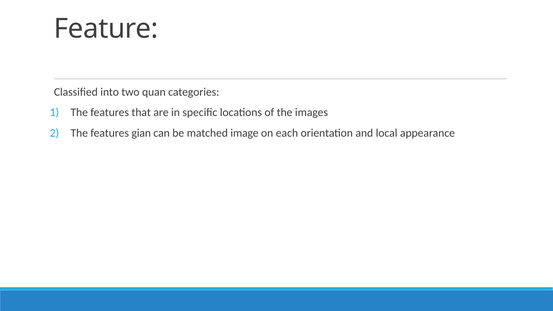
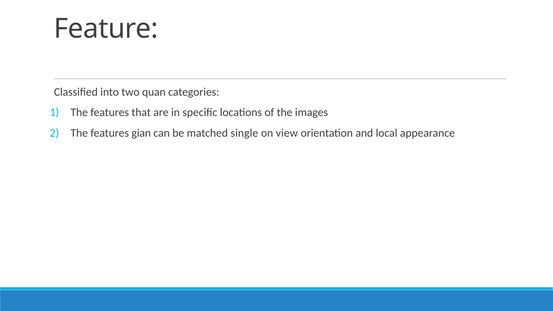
image: image -> single (244, 133)
each: each -> view (287, 133)
